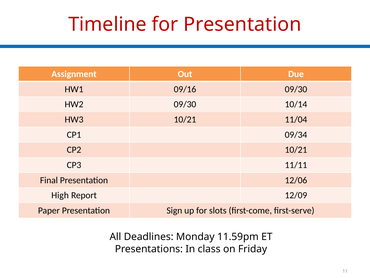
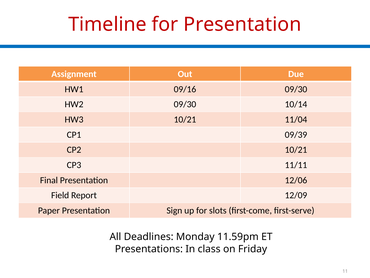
09/34: 09/34 -> 09/39 (296, 134)
High: High -> Field (60, 195)
